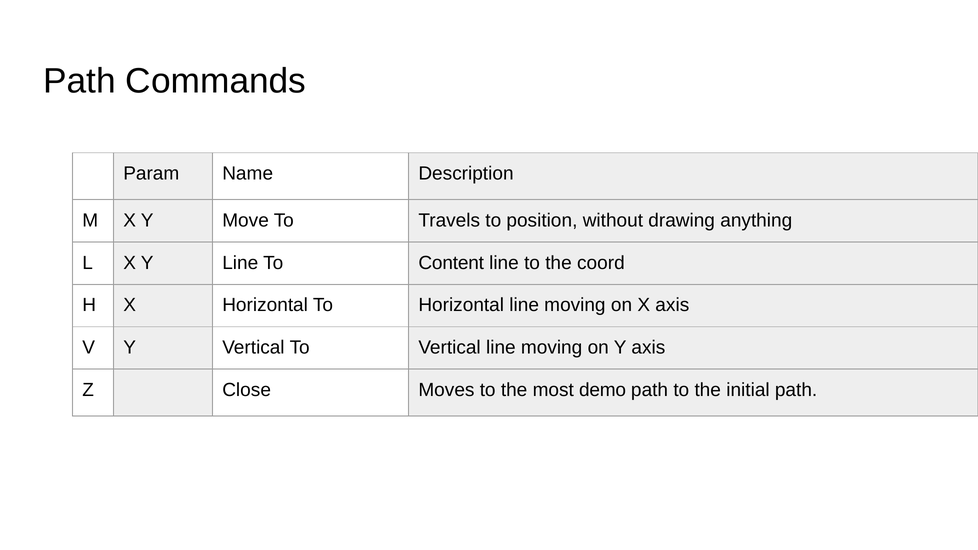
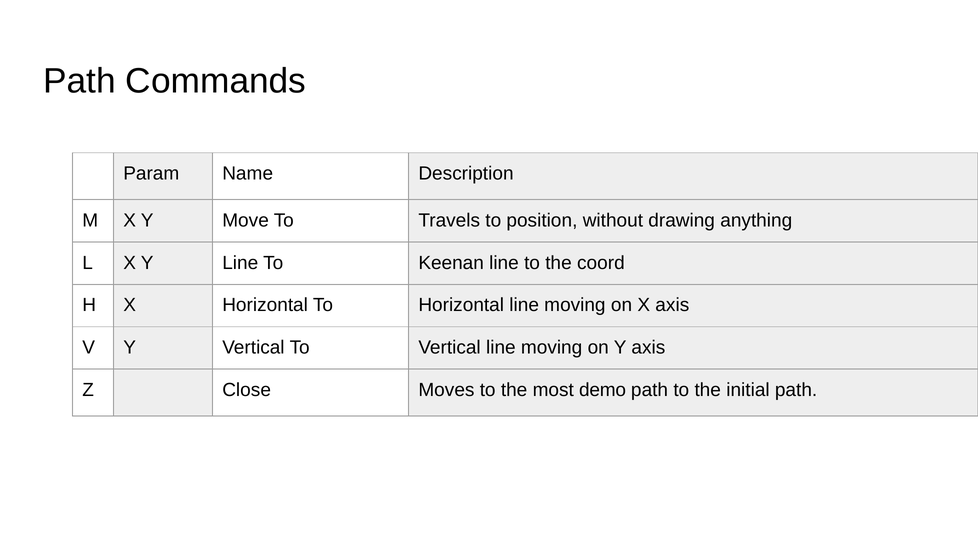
Content: Content -> Keenan (451, 263)
